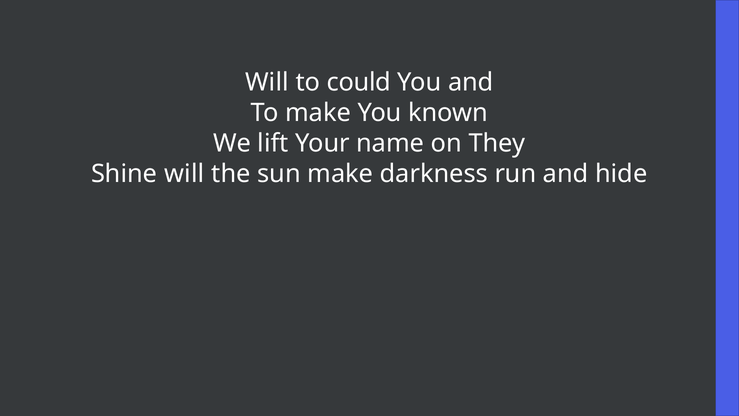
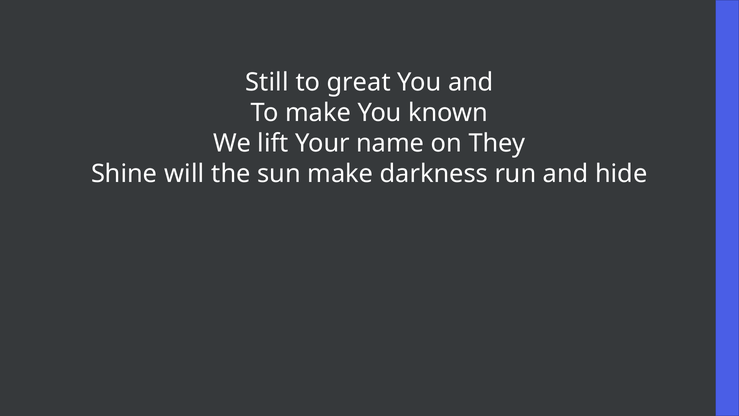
Will: Will -> Still (267, 82)
could: could -> great (359, 82)
